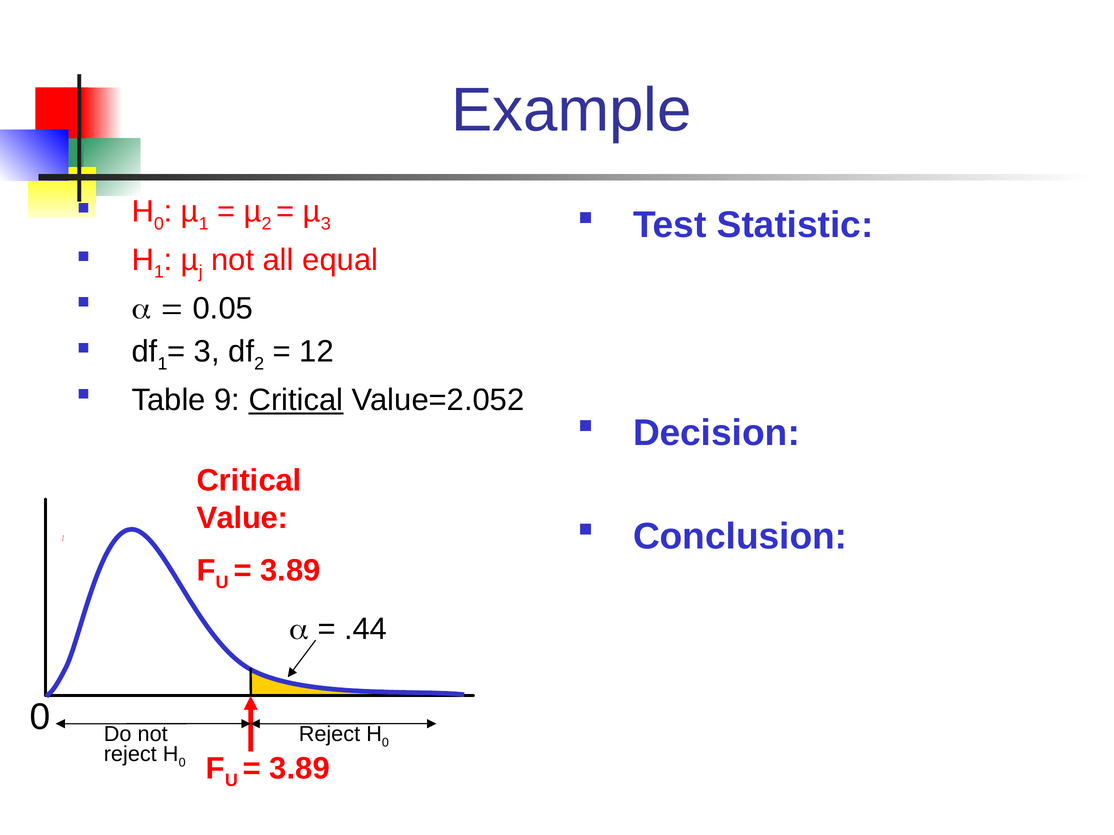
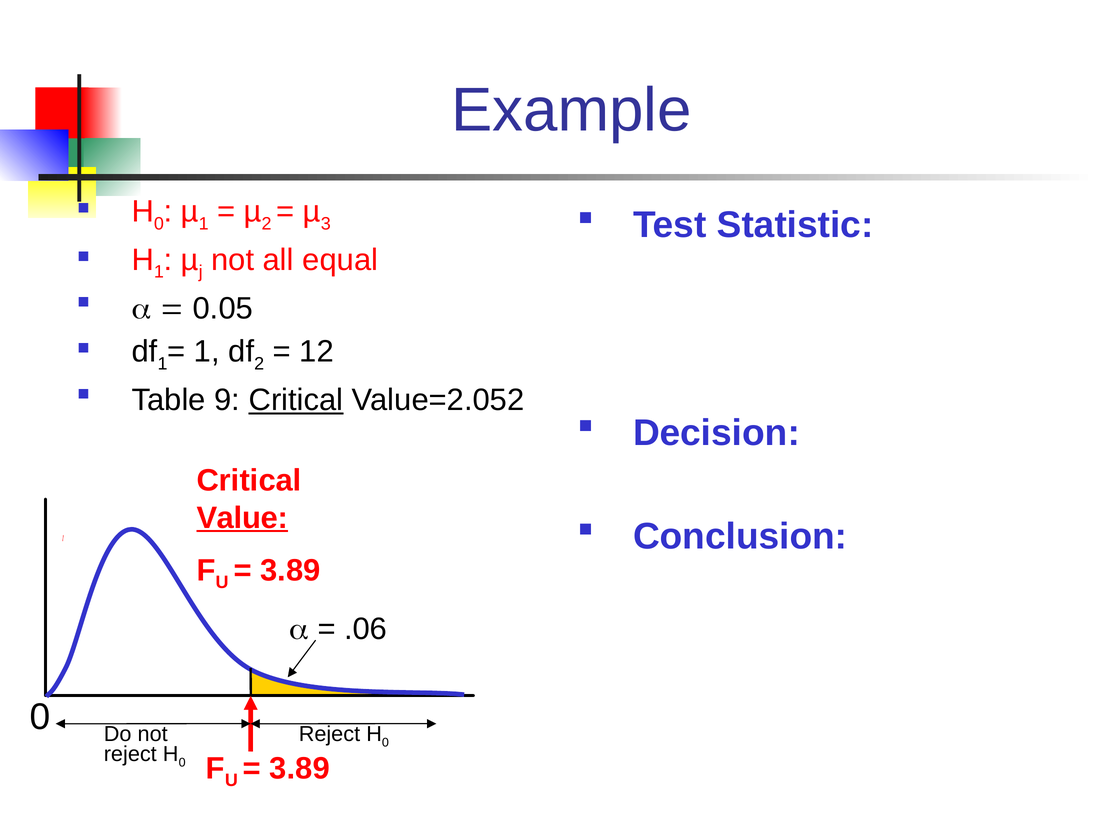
3: 3 -> 1 (207, 352)
Value underline: none -> present (242, 518)
.44: .44 -> .06 (366, 630)
